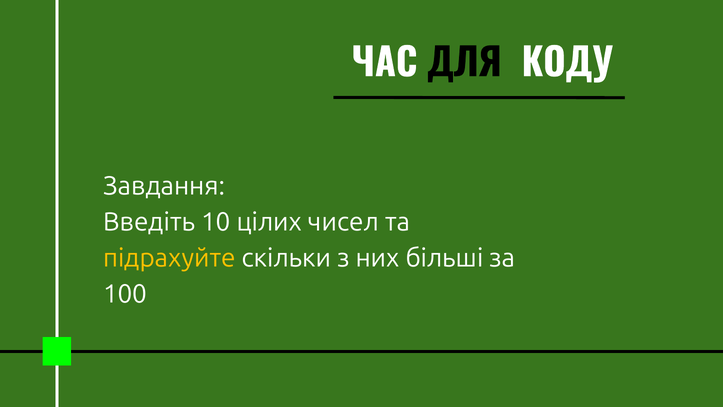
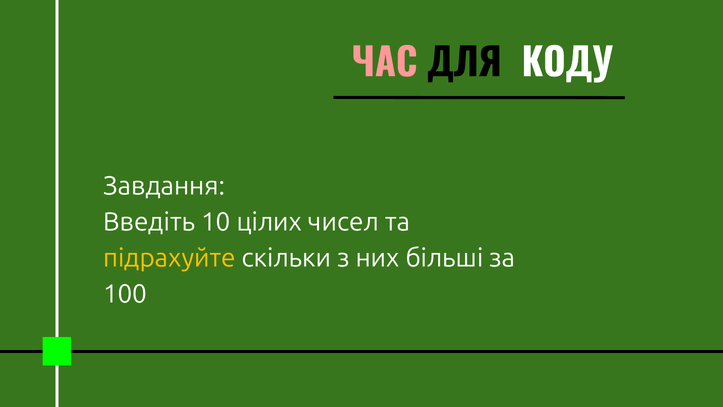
ЧАС colour: white -> pink (385, 64)
